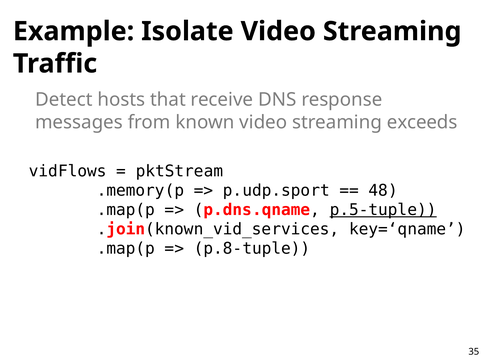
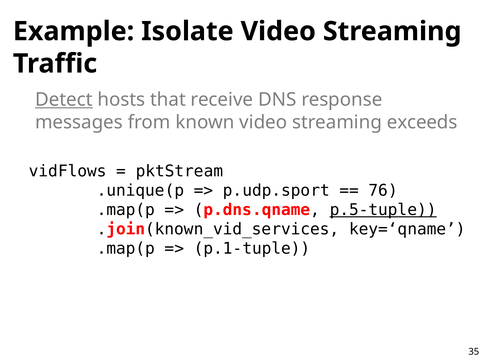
Detect underline: none -> present (64, 100)
.memory(p: .memory(p -> .unique(p (140, 191)
48: 48 -> 76 (383, 191)
p.8-tuple: p.8-tuple -> p.1-tuple (252, 249)
